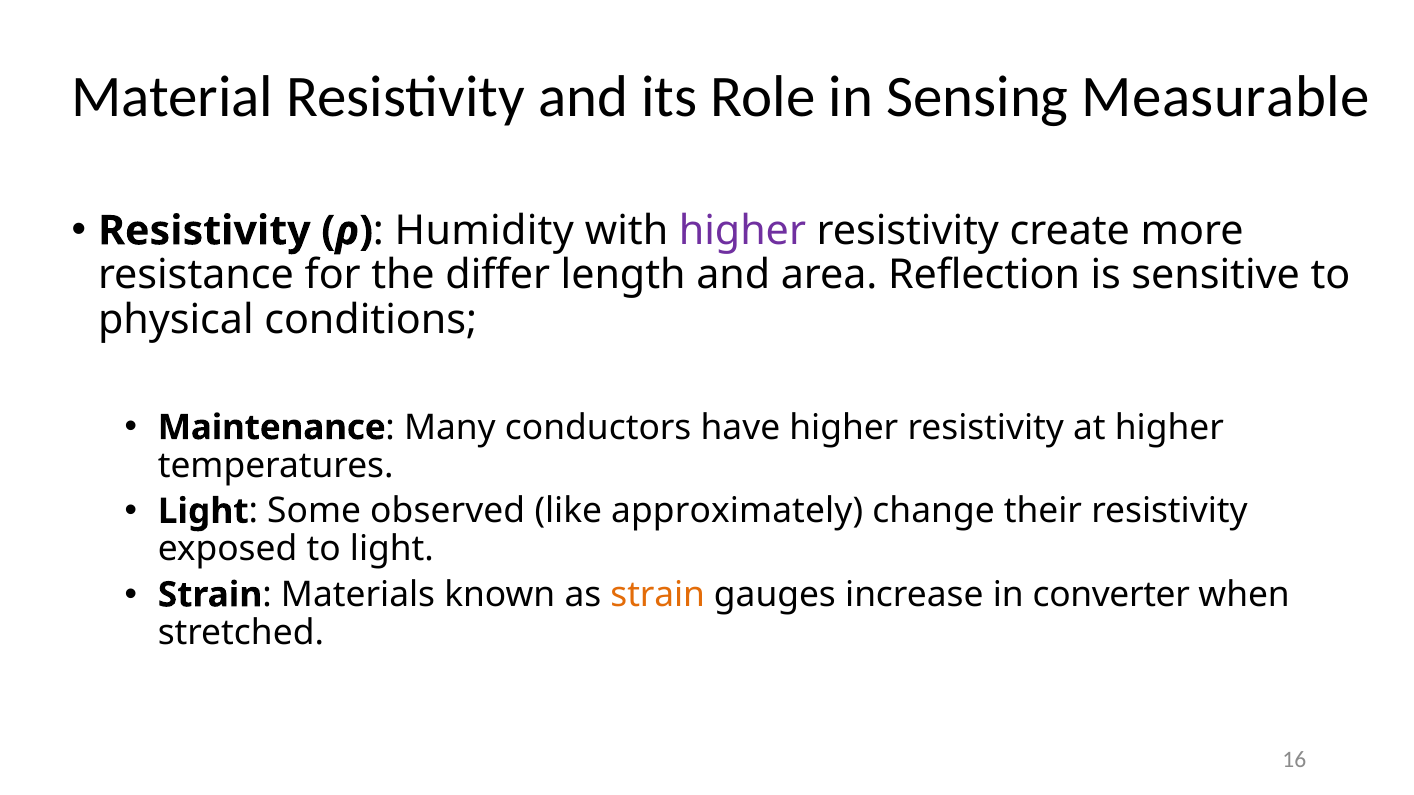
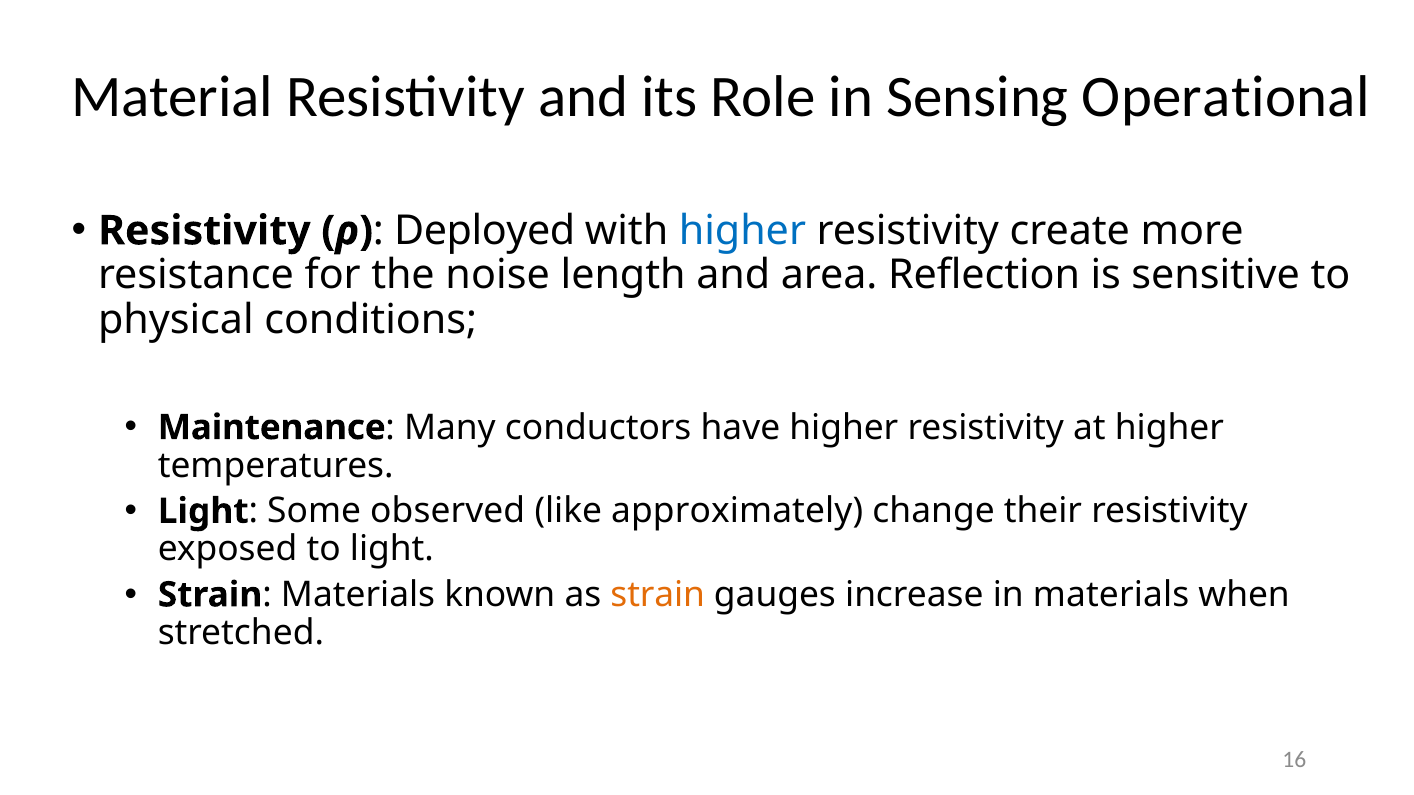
Measurable: Measurable -> Operational (1226, 97)
Humidity: Humidity -> Deployed (485, 231)
higher colour: purple -> blue (742, 231)
differ: differ -> noise (498, 275)
in converter: converter -> materials (1111, 595)
